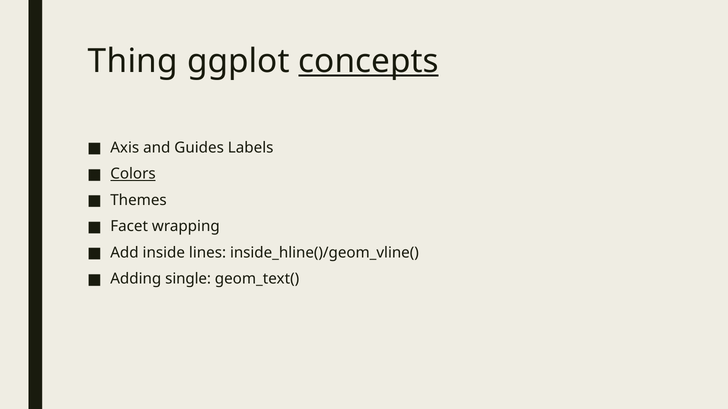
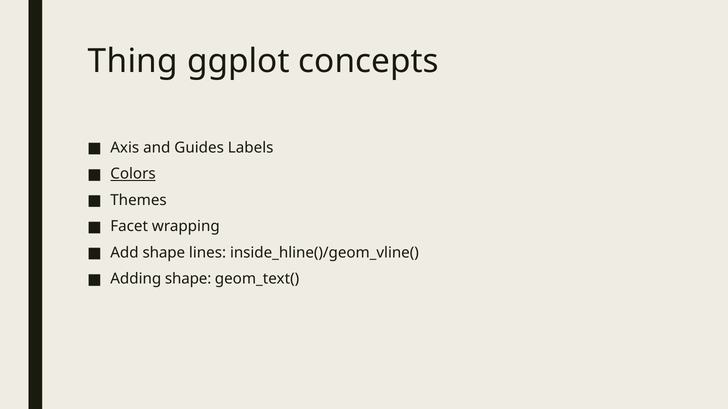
concepts underline: present -> none (368, 61)
Add inside: inside -> shape (164, 253)
Adding single: single -> shape (188, 279)
